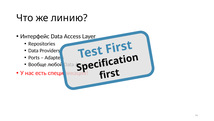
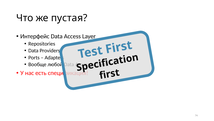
линию: линию -> пустая (69, 18)
